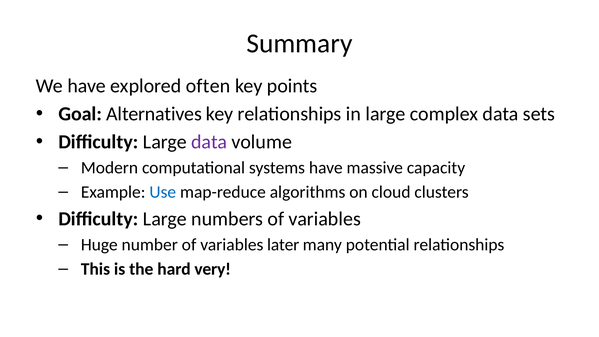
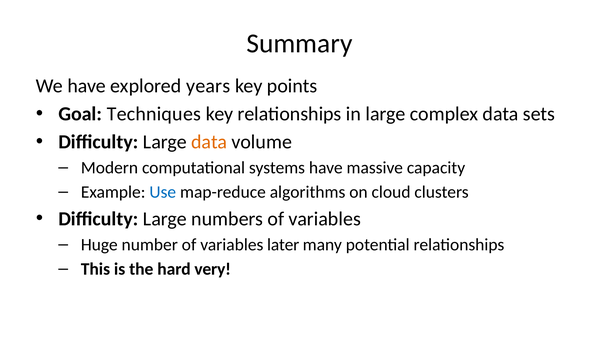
often: often -> years (208, 86)
Alternatives: Alternatives -> Techniques (154, 114)
data colour: purple -> orange (209, 142)
